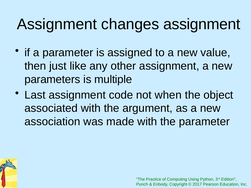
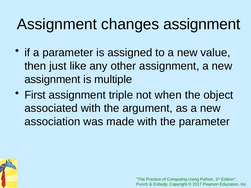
parameters: parameters -> assignment (52, 79)
Last: Last -> First (35, 95)
code: code -> triple (121, 95)
